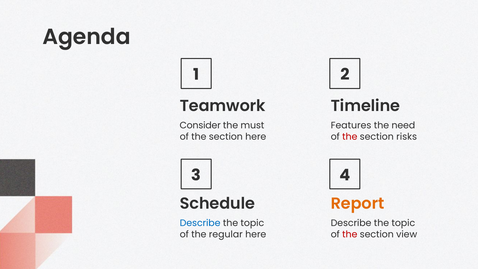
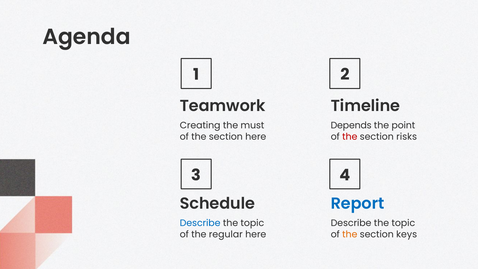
Consider: Consider -> Creating (200, 126)
Features: Features -> Depends (351, 126)
need: need -> point (403, 126)
Report colour: orange -> blue (358, 204)
the colour: red -> orange (350, 234)
view: view -> keys (407, 234)
